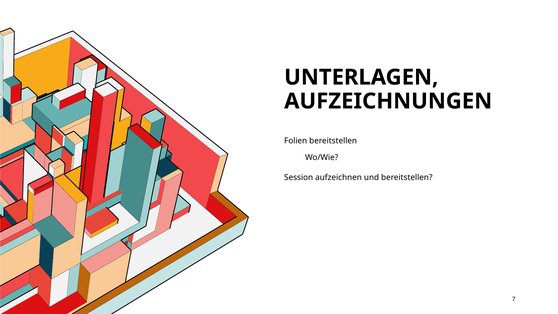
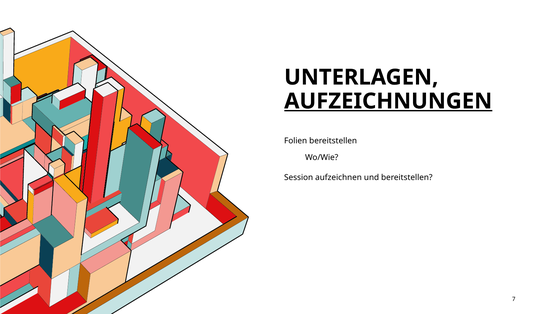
AUFZEICHNUNGEN underline: none -> present (388, 101)
